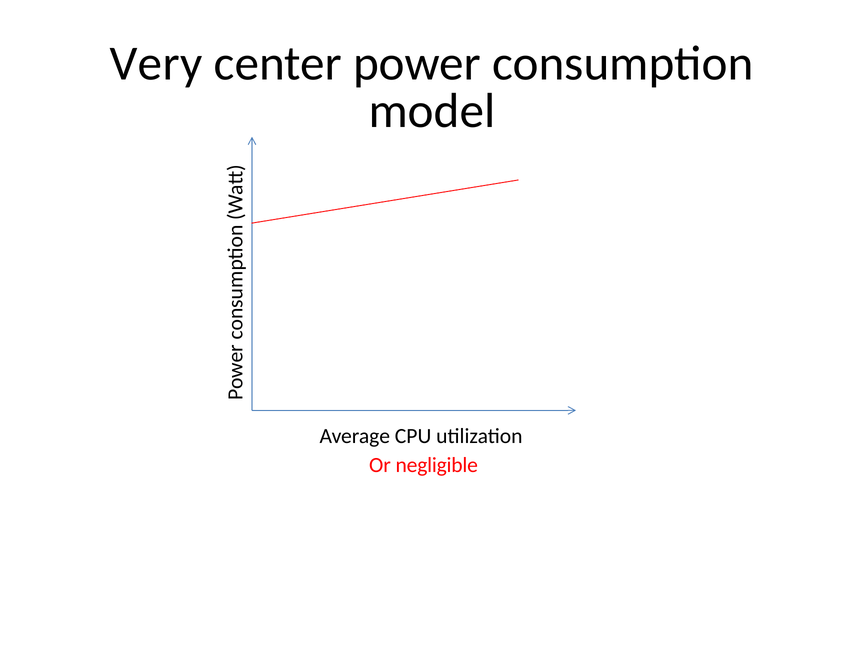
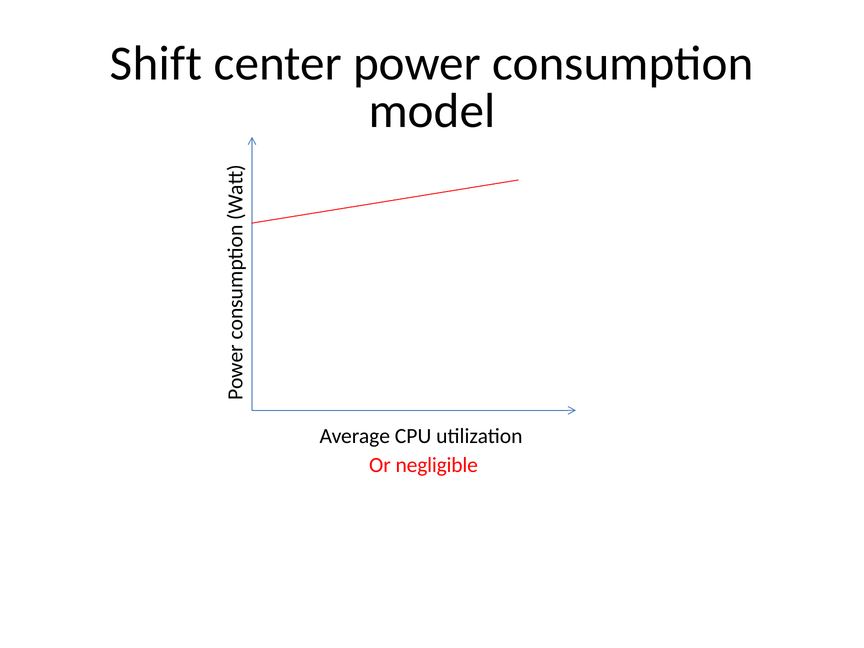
Very: Very -> Shift (156, 64)
